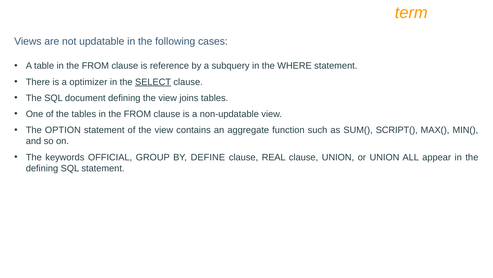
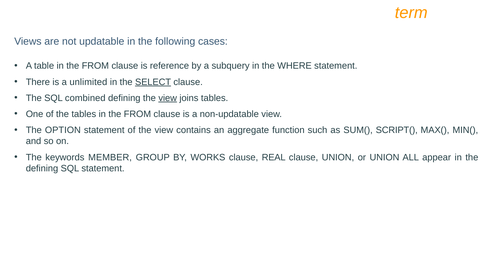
optimizer: optimizer -> unlimited (88, 82)
document: document -> combined (85, 98)
view underline: none -> present (168, 98)
OFFICIAL: OFFICIAL -> MEMBER (110, 157)
DEFINE: DEFINE -> WORKS (208, 157)
